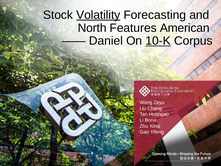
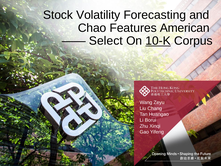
Volatility underline: present -> none (98, 15)
North: North -> Chao (92, 28)
Daniel: Daniel -> Select (106, 41)
